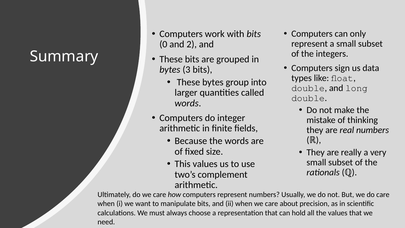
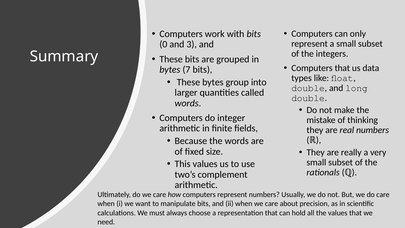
2: 2 -> 3 (192, 44)
Computers sign: sign -> that (342, 68)
3: 3 -> 7 (186, 70)
